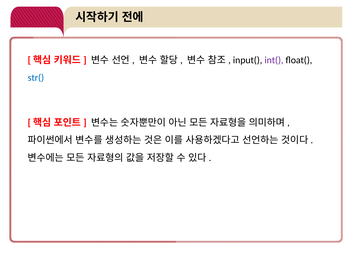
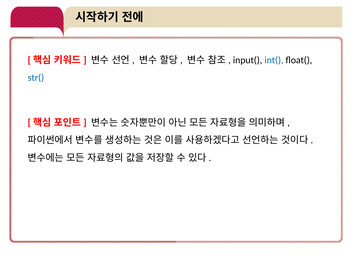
int( colour: purple -> blue (274, 60)
